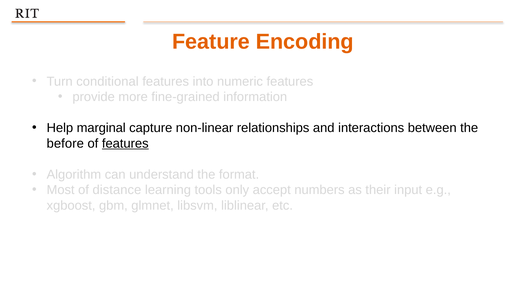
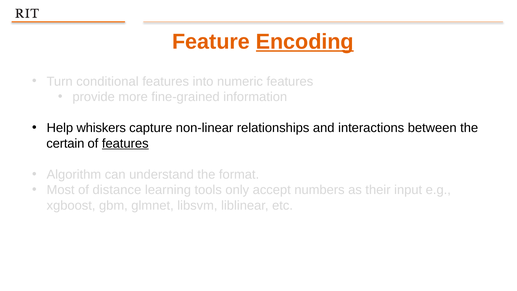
Encoding underline: none -> present (305, 42)
marginal: marginal -> whiskers (101, 128)
before: before -> certain (65, 143)
